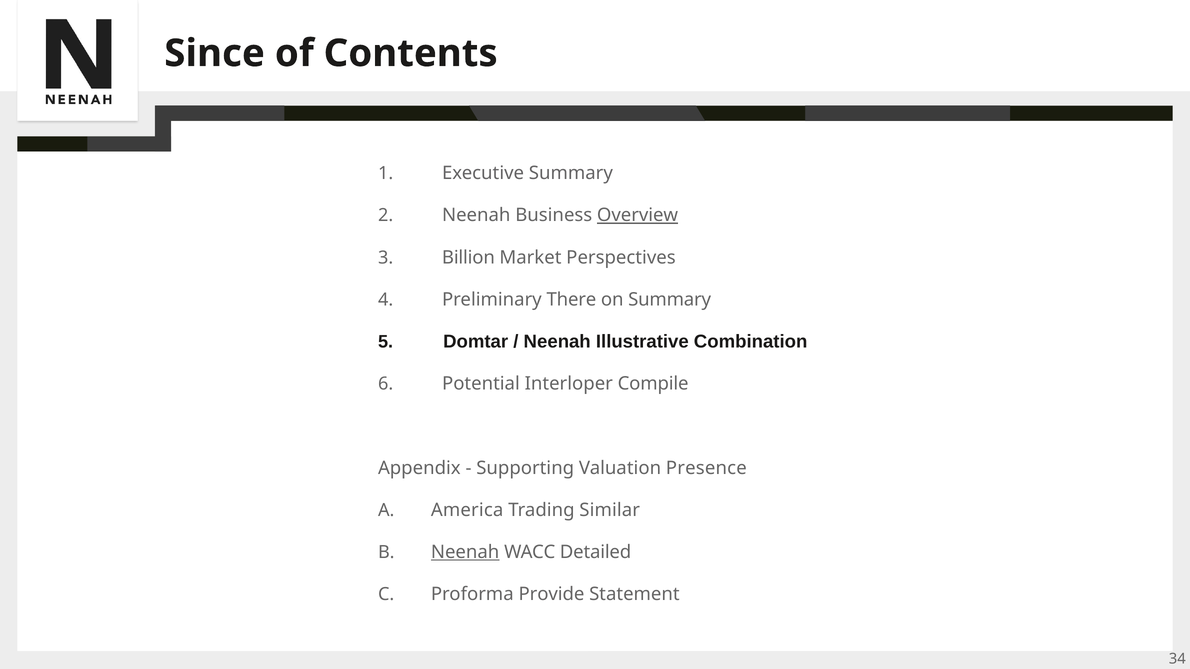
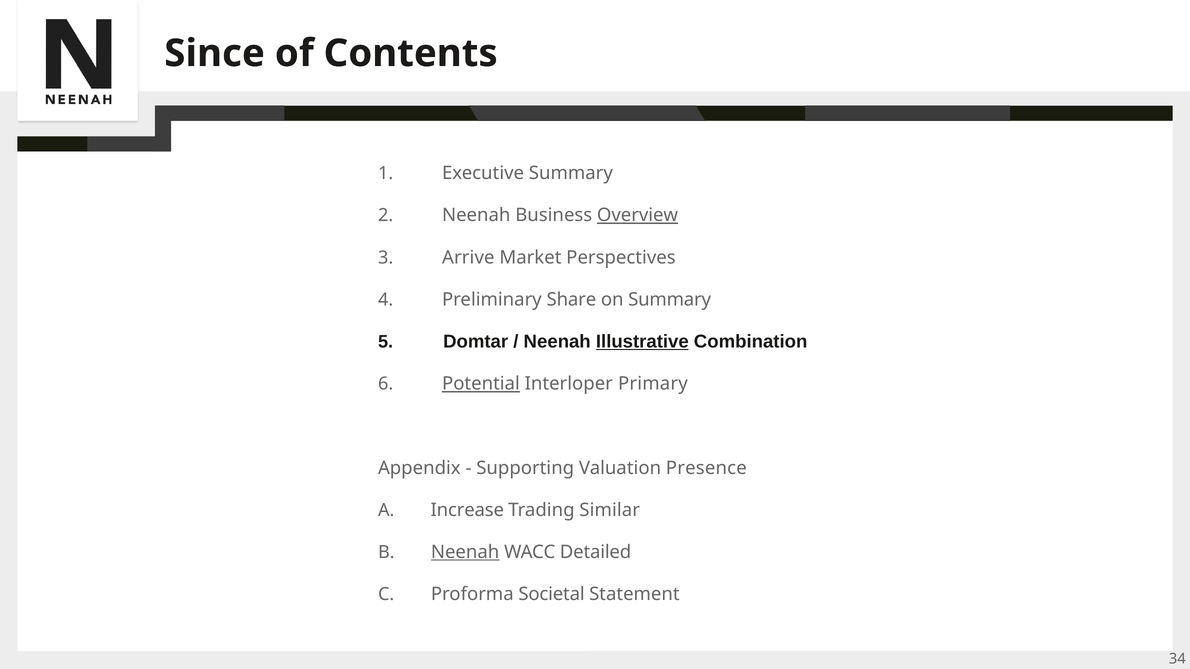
Billion: Billion -> Arrive (468, 258)
There: There -> Share (571, 300)
Illustrative underline: none -> present (642, 342)
Potential underline: none -> present (481, 384)
Compile: Compile -> Primary (653, 384)
America: America -> Increase (467, 510)
Provide: Provide -> Societal (552, 595)
